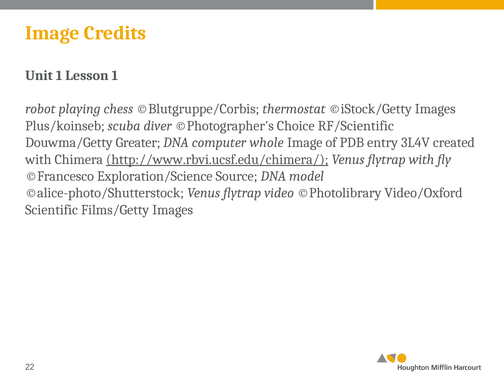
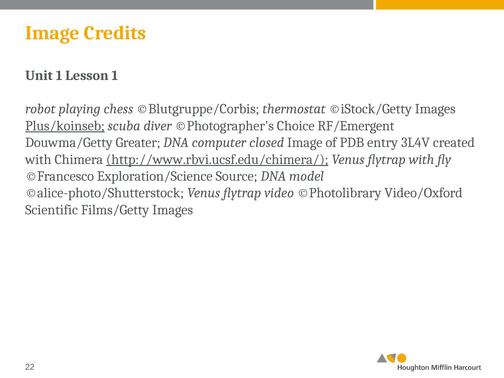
Plus/koinseb underline: none -> present (65, 126)
RF/Scientific: RF/Scientific -> RF/Emergent (356, 126)
whole: whole -> closed (267, 143)
